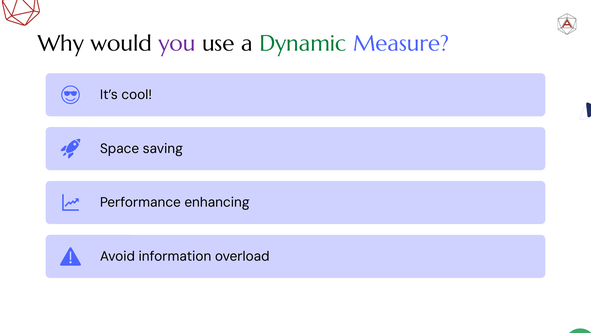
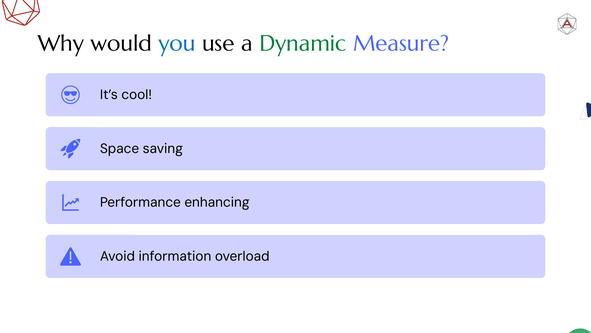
you colour: purple -> blue (177, 43)
